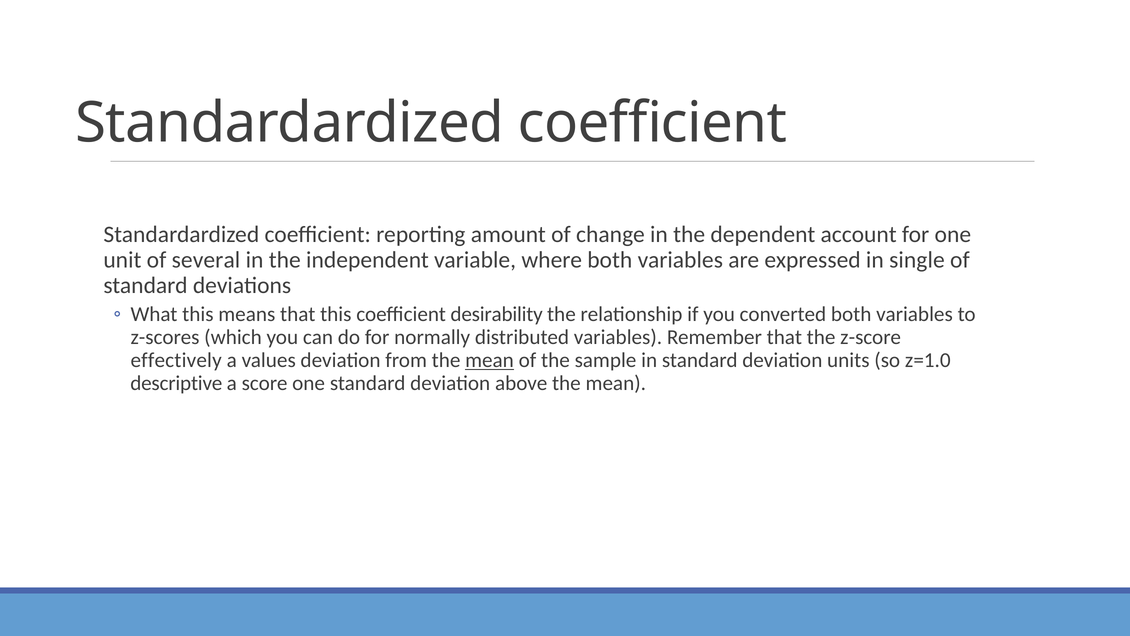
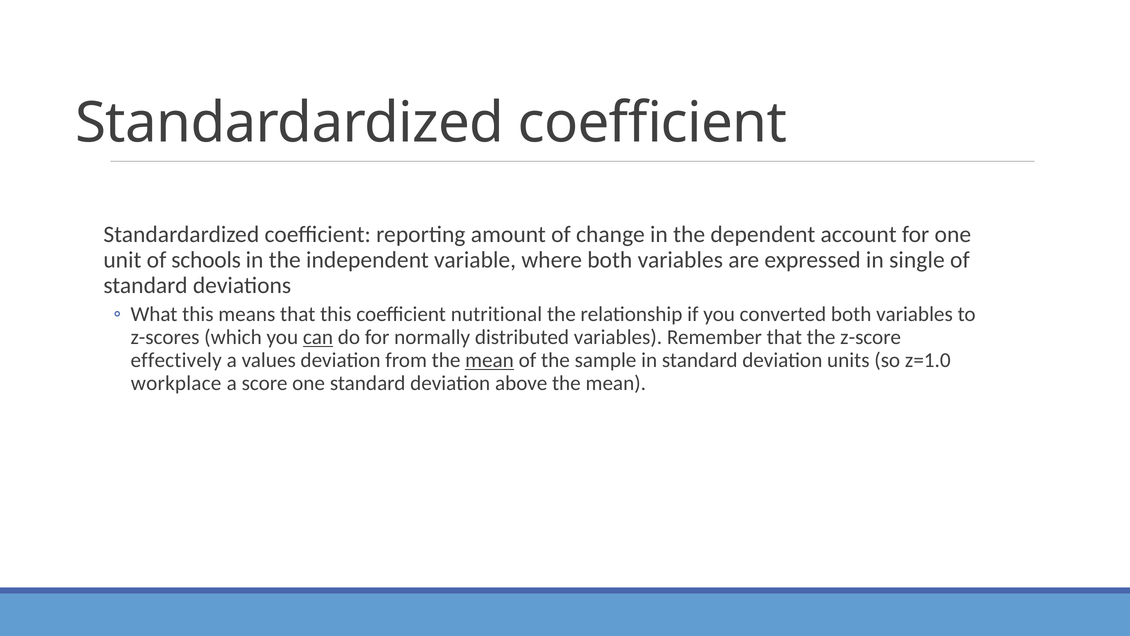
several: several -> schools (206, 260)
desirability: desirability -> nutritional (497, 314)
can underline: none -> present (318, 337)
descriptive: descriptive -> workplace (176, 383)
